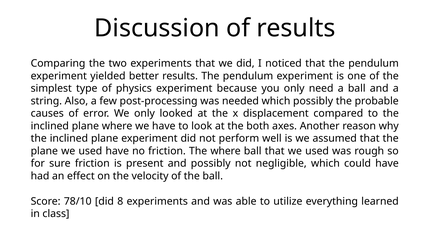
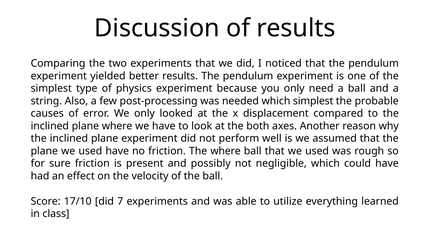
which possibly: possibly -> simplest (313, 101)
78/10: 78/10 -> 17/10 (78, 201)
8: 8 -> 7 (120, 201)
